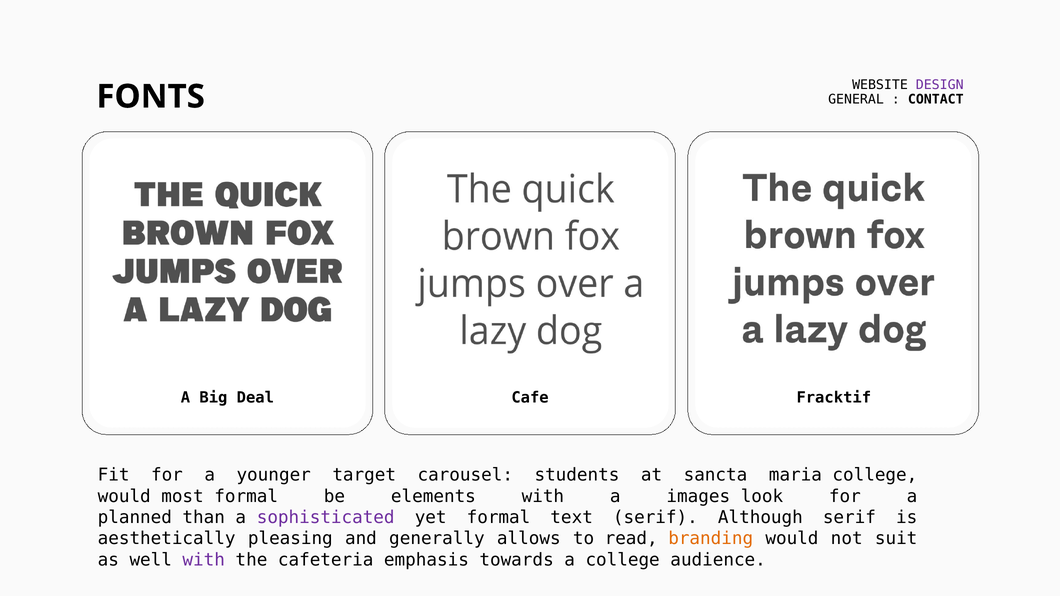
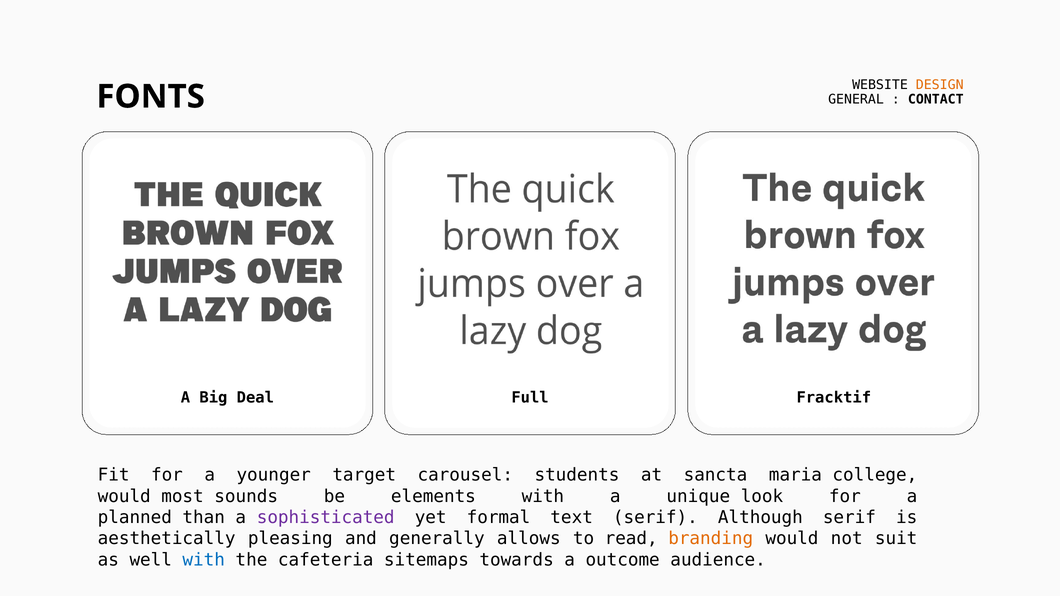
DESIGN colour: purple -> orange (940, 85)
Cafe: Cafe -> Full (530, 398)
most formal: formal -> sounds (246, 496)
images: images -> unique (698, 496)
with colour: purple -> blue (204, 560)
emphasis: emphasis -> sitemaps (426, 560)
a college: college -> outcome (623, 560)
